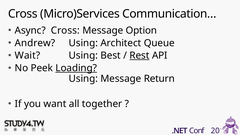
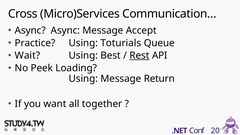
Async Cross: Cross -> Async (65, 30)
Option: Option -> Accept (141, 30)
Andrew: Andrew -> Practice (35, 43)
Architect: Architect -> Toturials (121, 43)
Loading underline: present -> none (76, 68)
